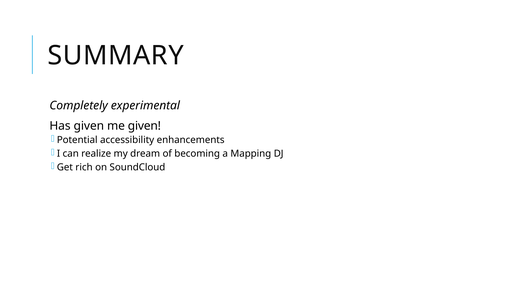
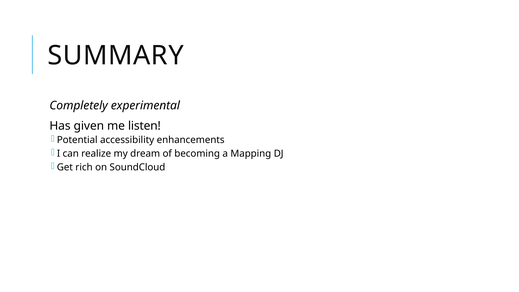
me given: given -> listen (144, 126)
